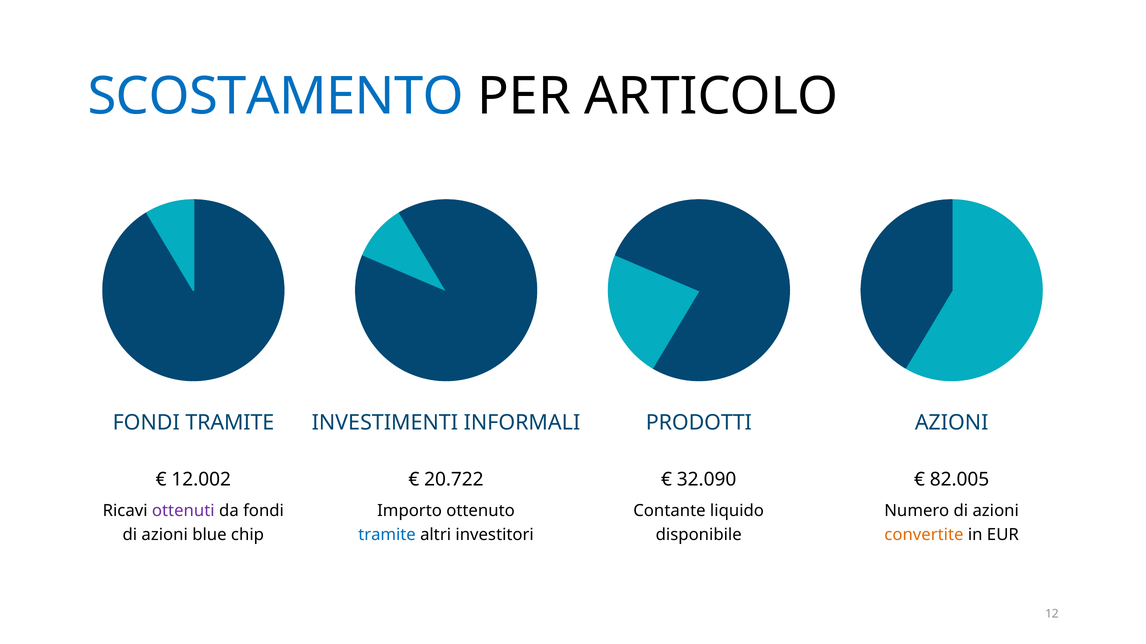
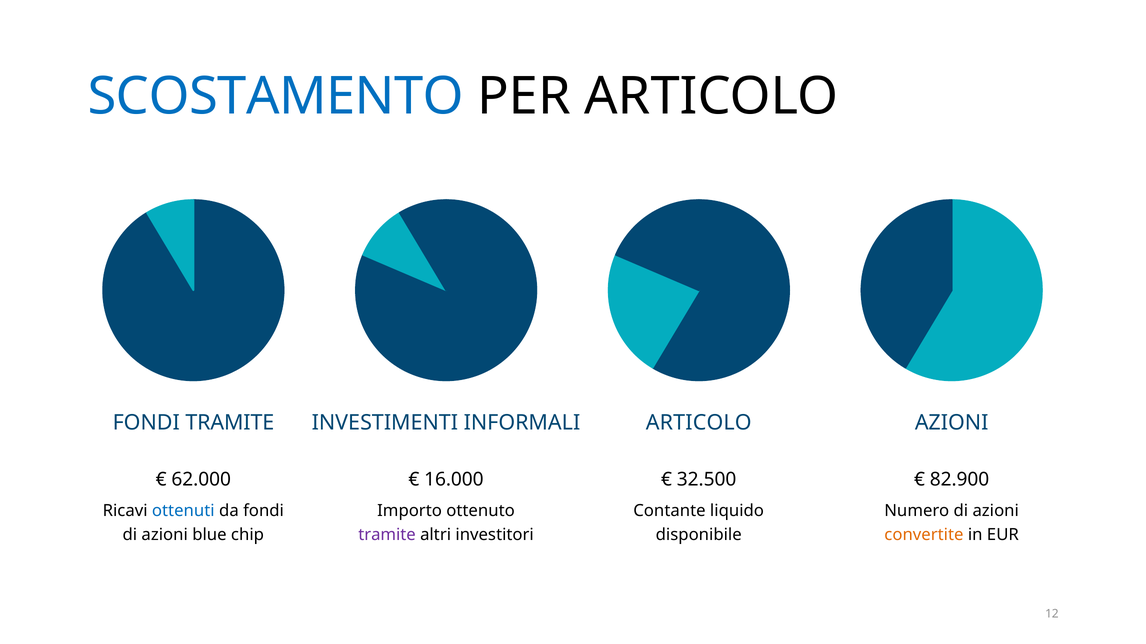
INFORMALI PRODOTTI: PRODOTTI -> ARTICOLO (699, 423)
12.002: 12.002 -> 62.000 (201, 480)
20.722: 20.722 -> 16.000 (454, 480)
32.090: 32.090 -> 32.500 (707, 480)
82.005: 82.005 -> 82.900 (960, 480)
ottenuti colour: purple -> blue (183, 511)
tramite colour: blue -> purple (387, 535)
